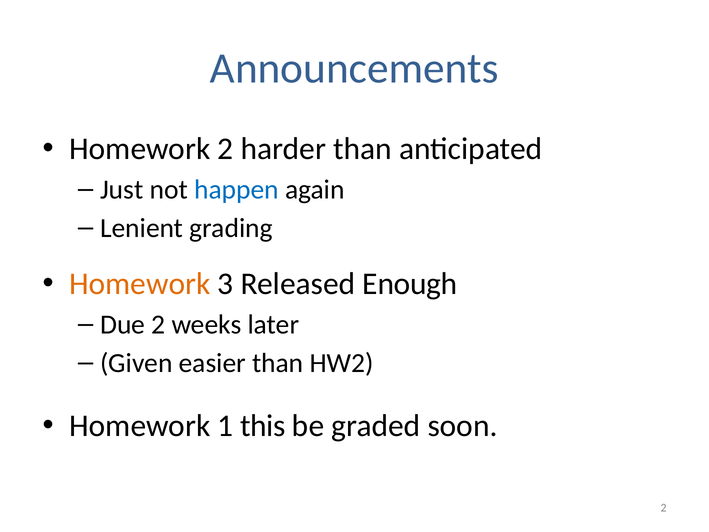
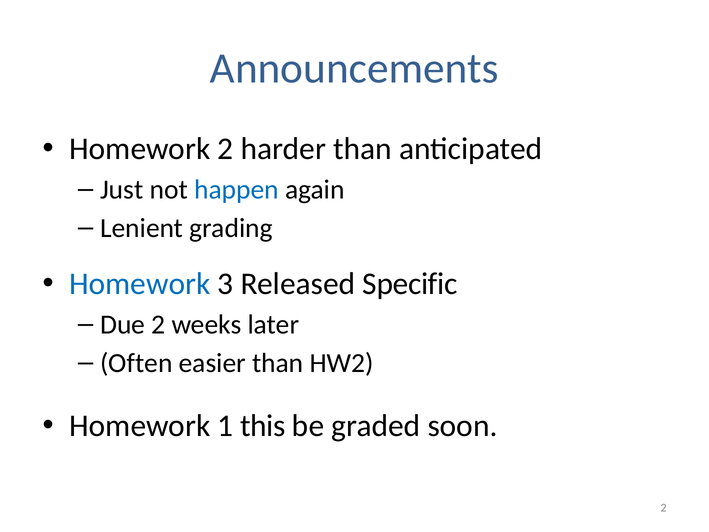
Homework colour: orange -> blue (140, 284)
Enough: Enough -> Specific (410, 284)
Given: Given -> Often (136, 363)
